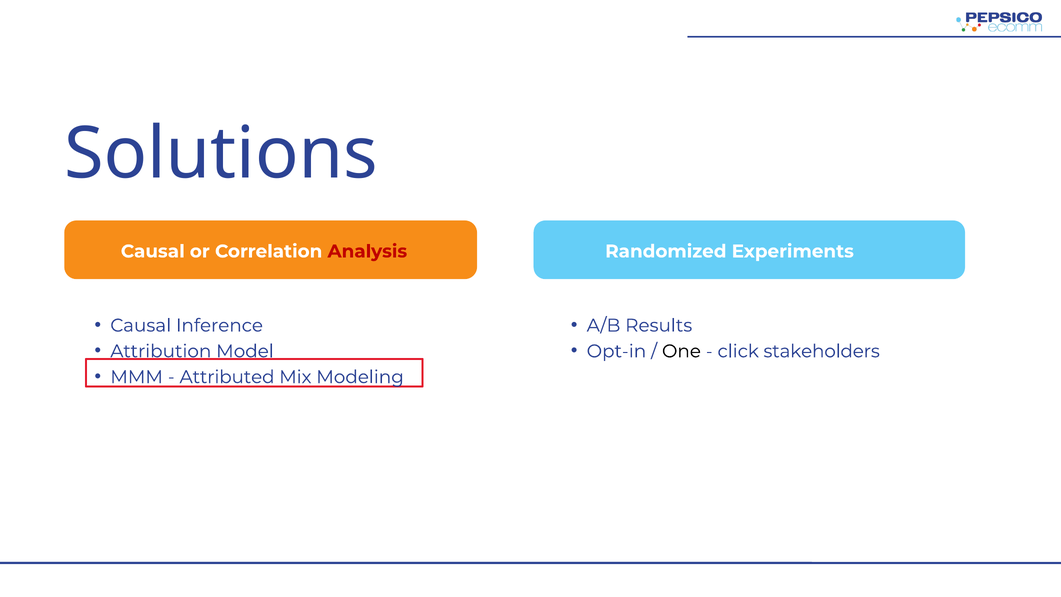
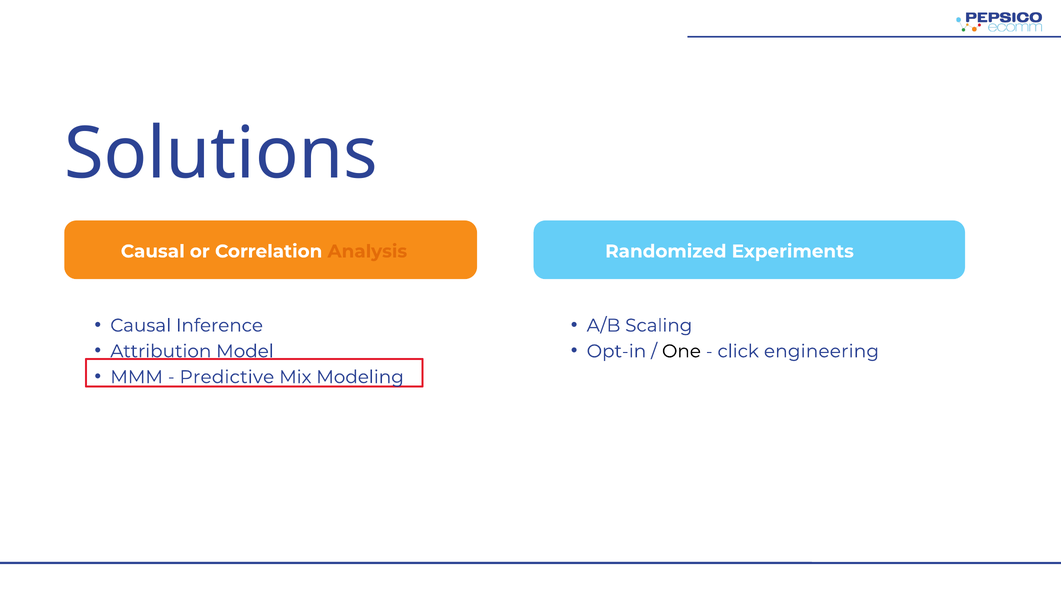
Analysis colour: red -> orange (367, 251)
Results: Results -> Scaling (659, 325)
stakeholders: stakeholders -> engineering (821, 351)
Attributed: Attributed -> Predictive (227, 377)
